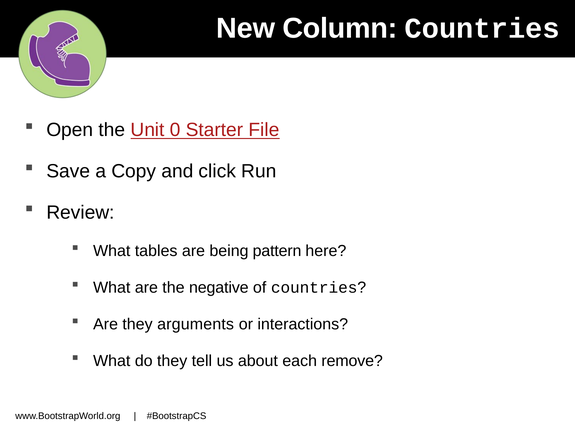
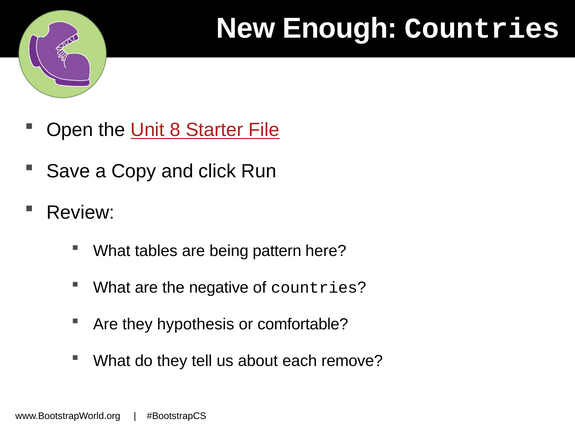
Column: Column -> Enough (340, 28)
0: 0 -> 8 (175, 130)
arguments: arguments -> hypothesis (196, 324)
interactions: interactions -> comfortable (303, 324)
